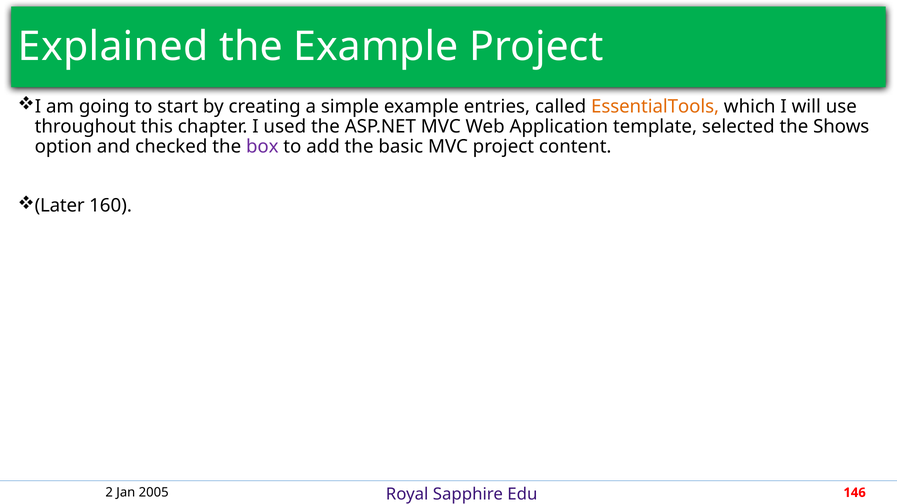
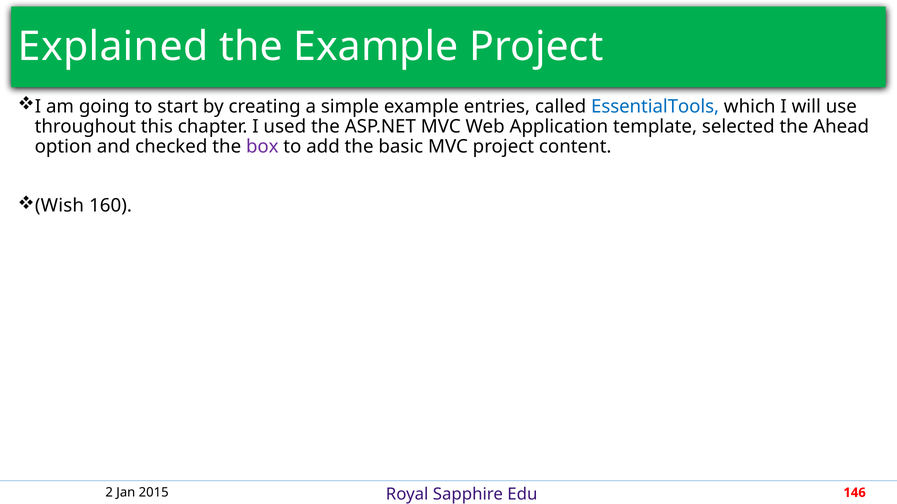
EssentialTools colour: orange -> blue (655, 107)
Shows: Shows -> Ahead (841, 127)
Later: Later -> Wish (59, 206)
2005: 2005 -> 2015 (154, 493)
